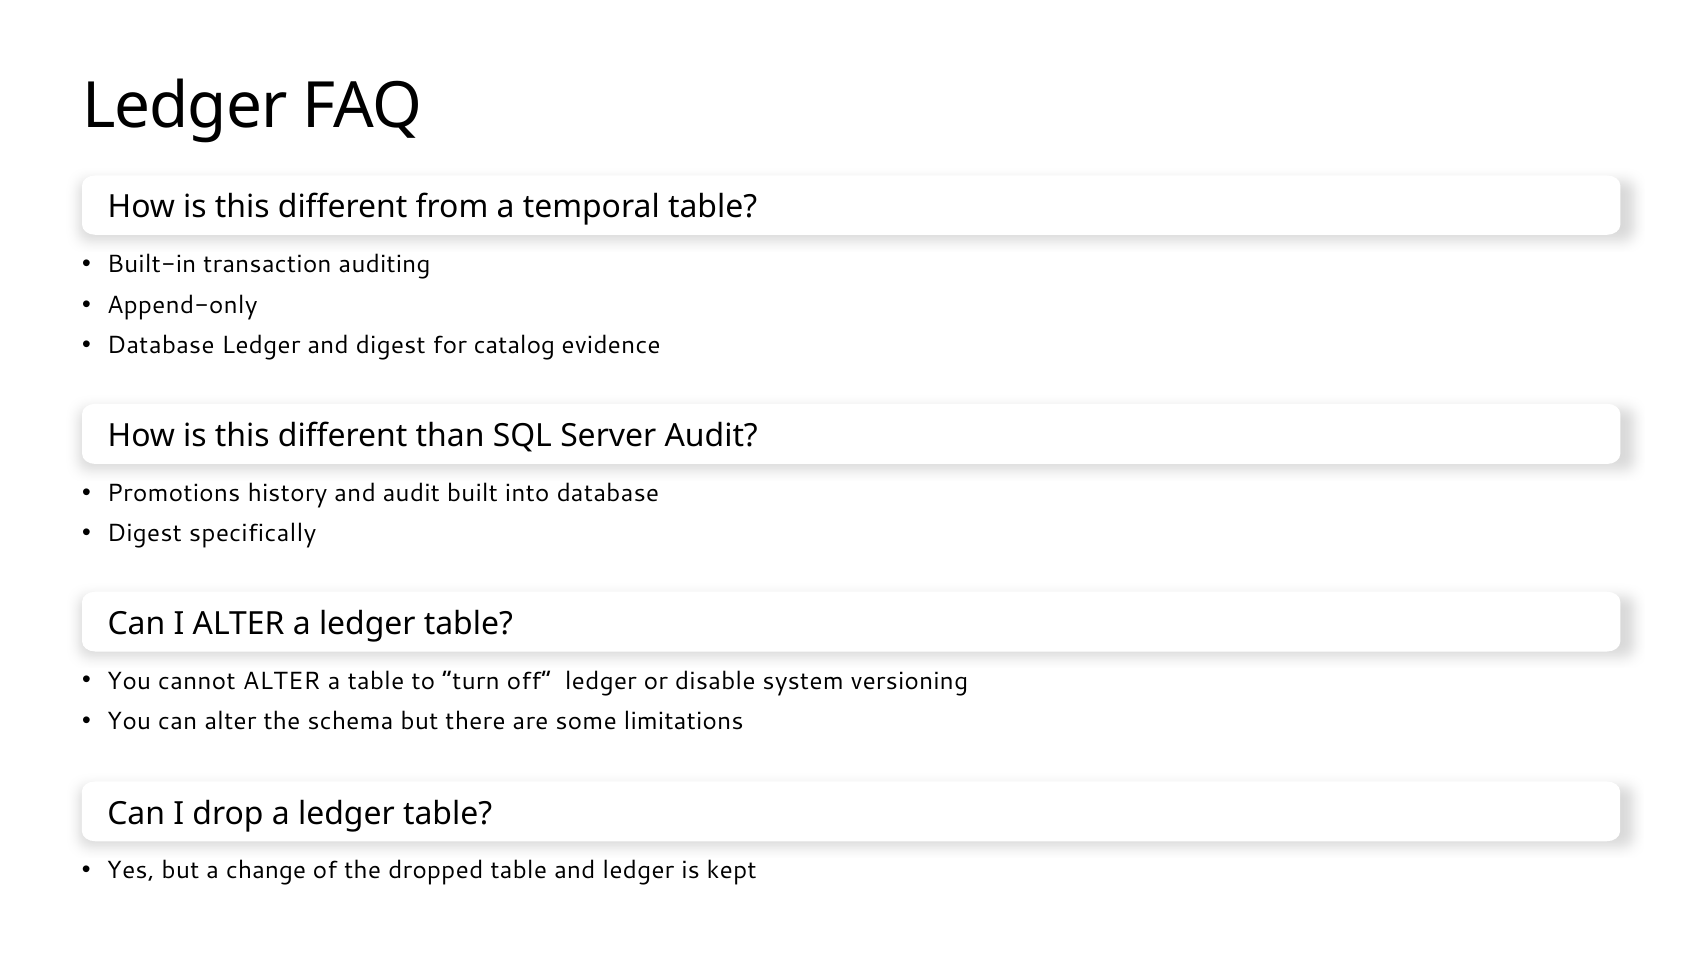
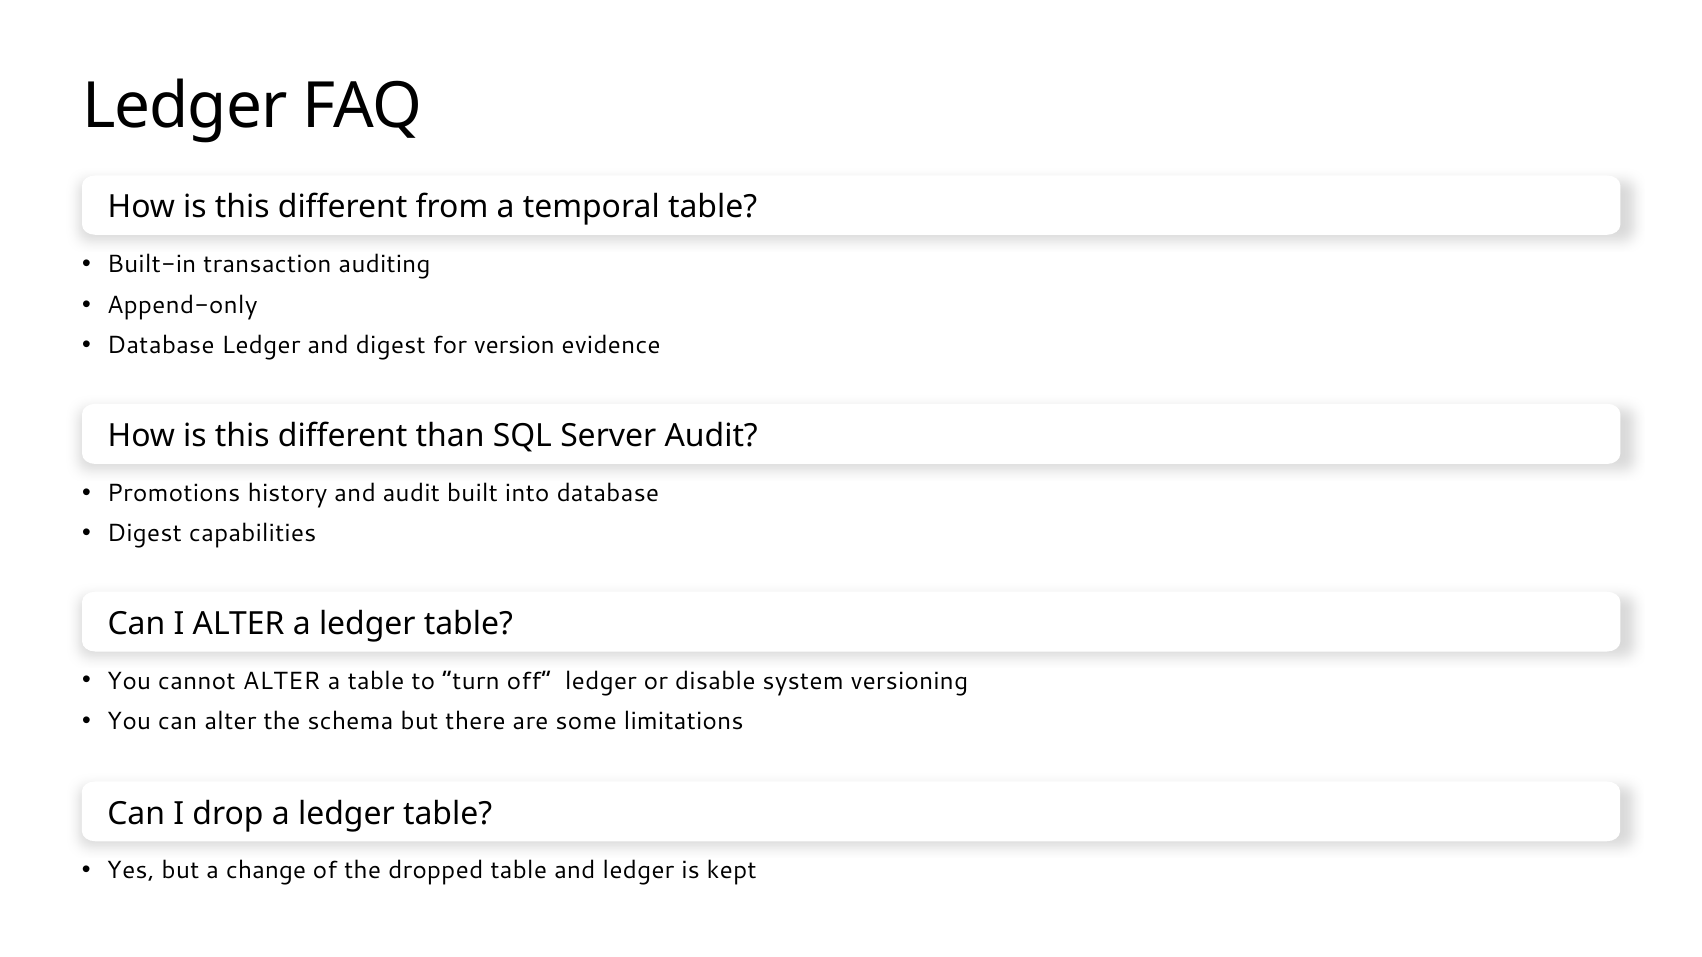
catalog: catalog -> version (514, 346)
specifically: specifically -> capabilities (253, 534)
